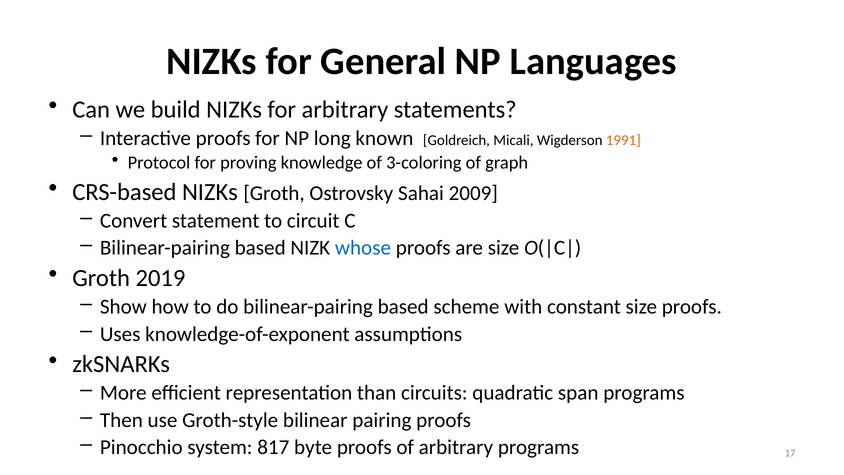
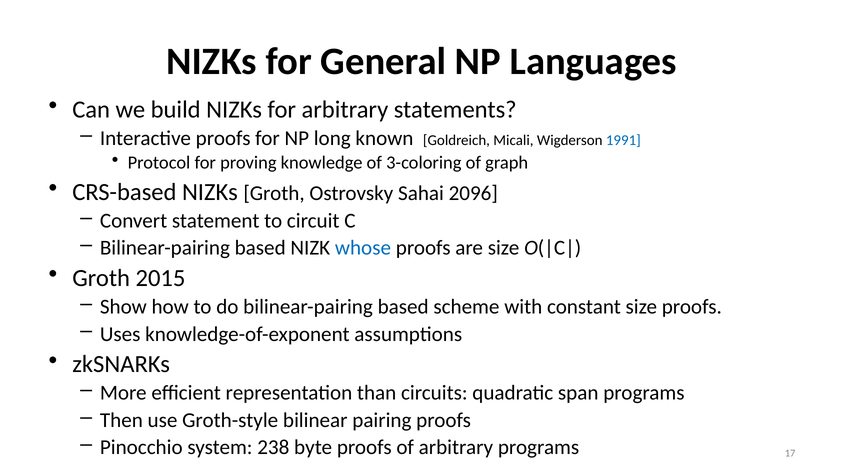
1991 colour: orange -> blue (623, 140)
2009: 2009 -> 2096 (473, 193)
2019: 2019 -> 2015 (160, 278)
817: 817 -> 238 (273, 447)
